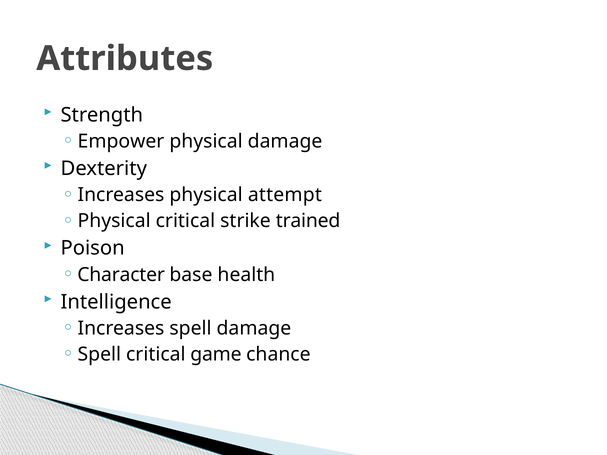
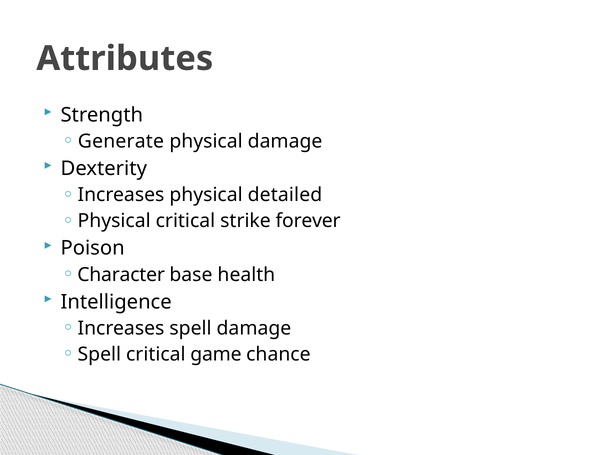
Empower: Empower -> Generate (121, 141)
attempt: attempt -> detailed (285, 195)
trained: trained -> forever (308, 221)
